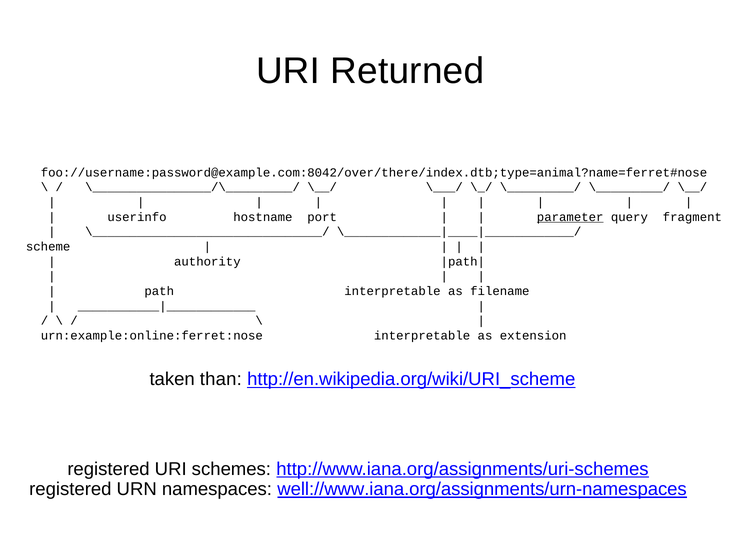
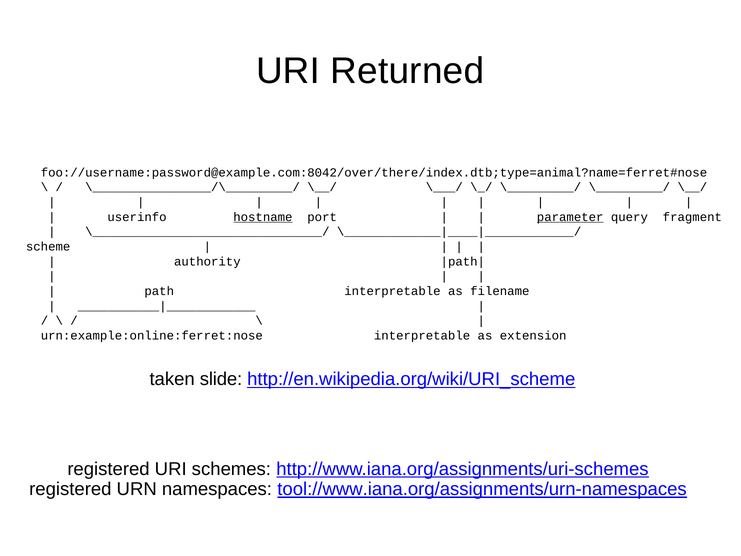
hostname underline: none -> present (263, 217)
than: than -> slide (221, 379)
well://www.iana.org/assignments/urn-namespaces: well://www.iana.org/assignments/urn-namespaces -> tool://www.iana.org/assignments/urn-namespaces (482, 489)
